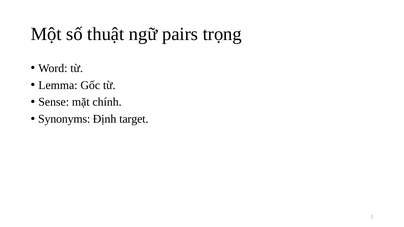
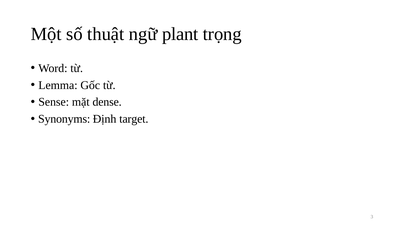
pairs: pairs -> plant (180, 34)
chính: chính -> dense (107, 102)
